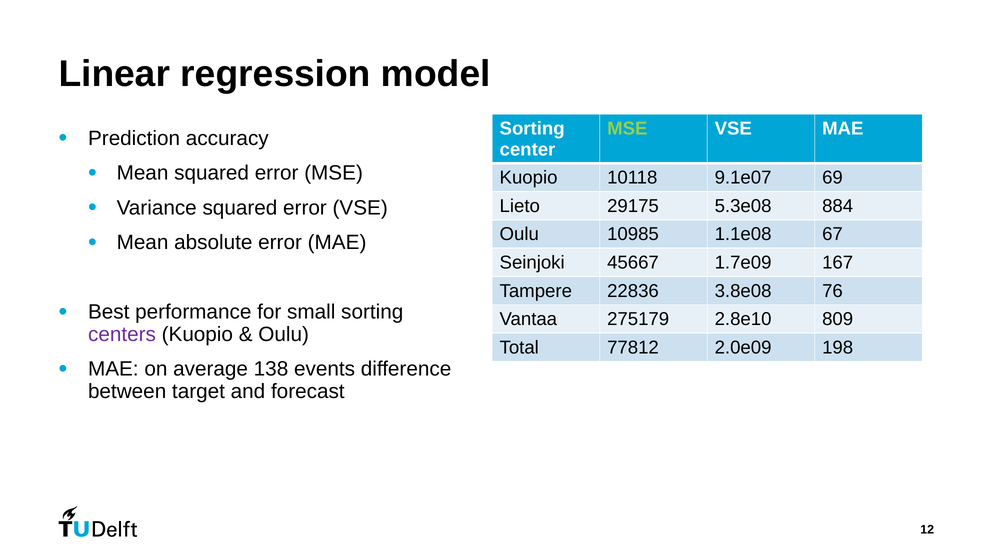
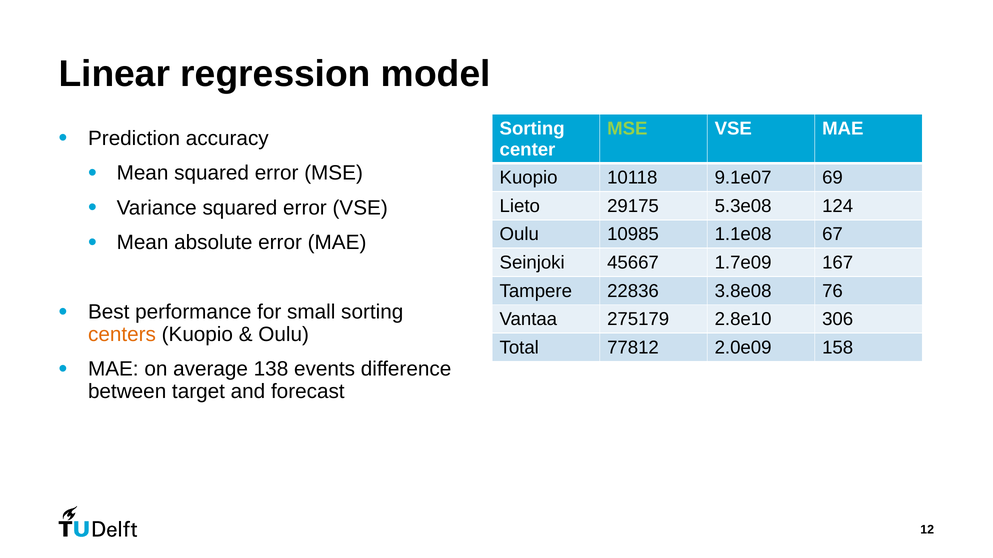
884: 884 -> 124 (838, 206)
809: 809 -> 306 (838, 319)
centers colour: purple -> orange (122, 335)
198: 198 -> 158 (838, 348)
